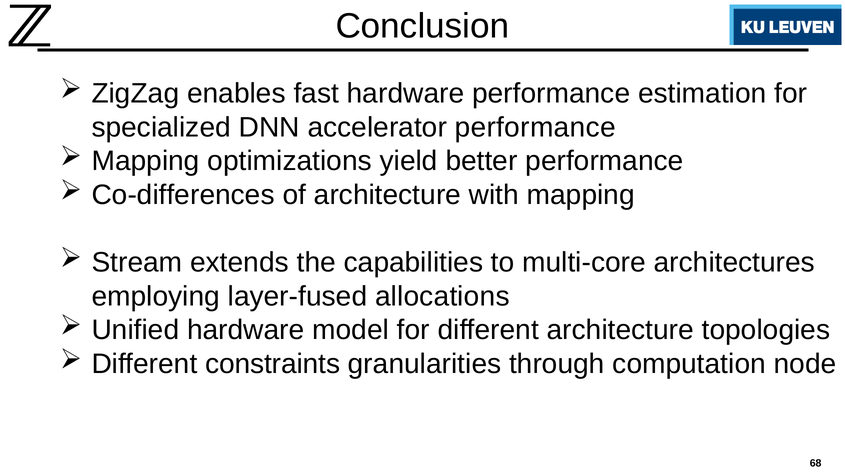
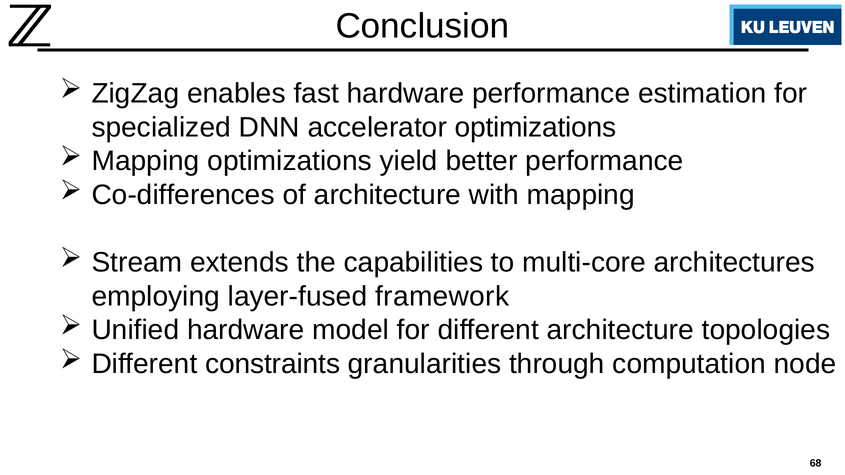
accelerator performance: performance -> optimizations (536, 127)
allocations: allocations -> framework (442, 296)
